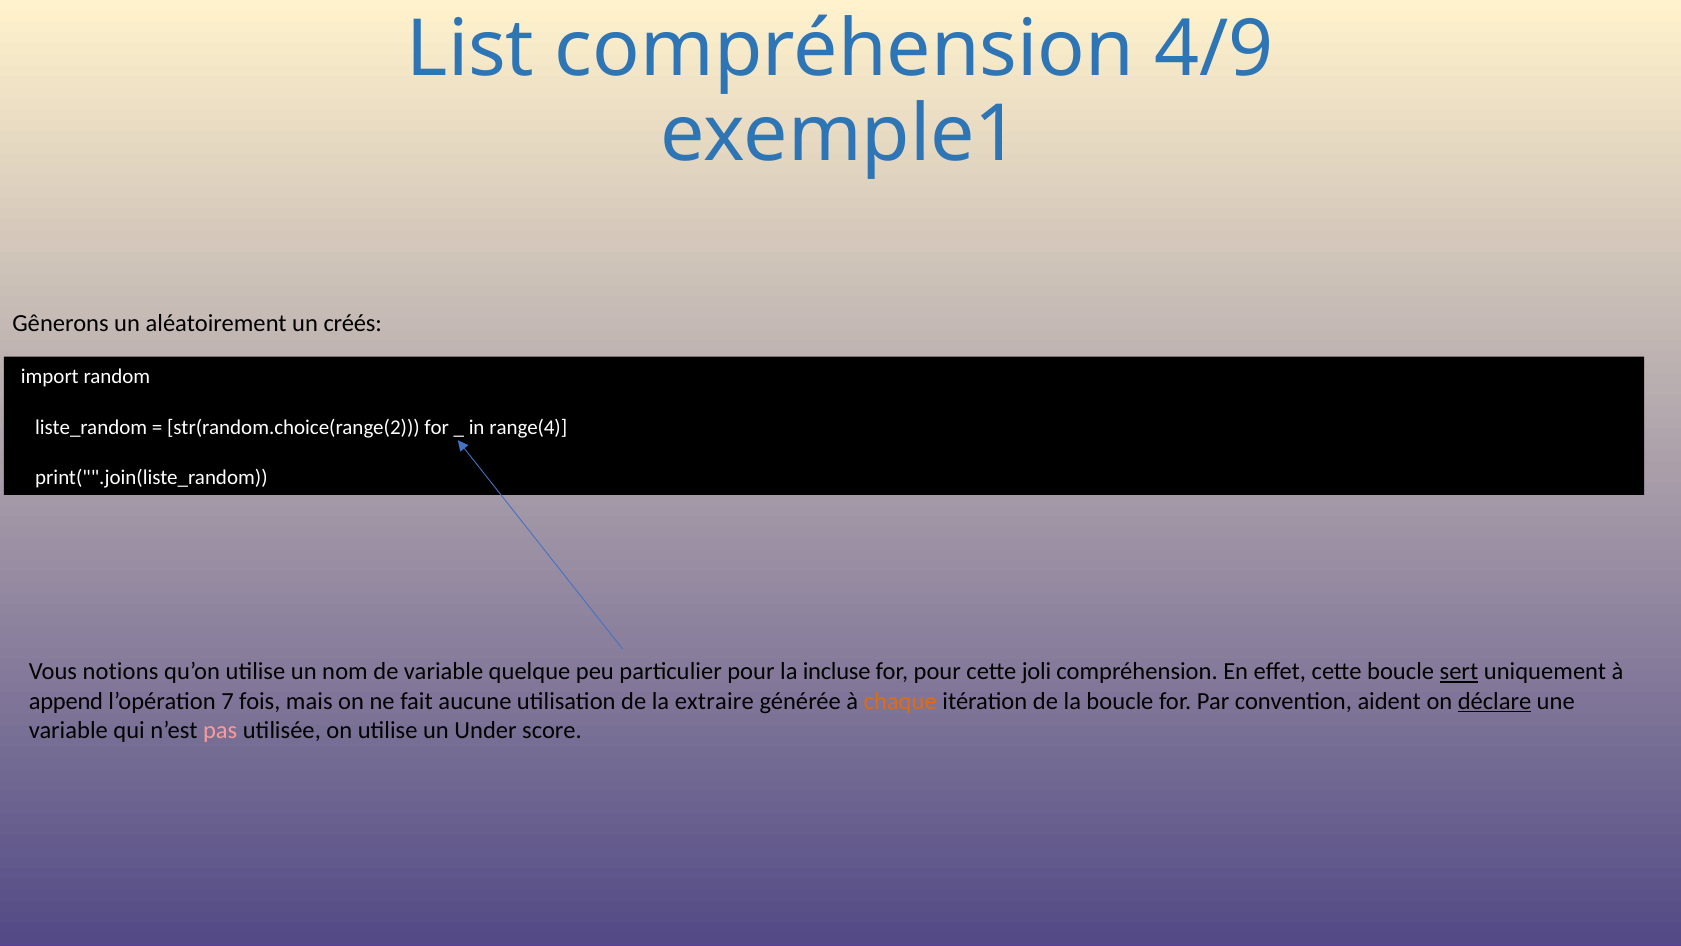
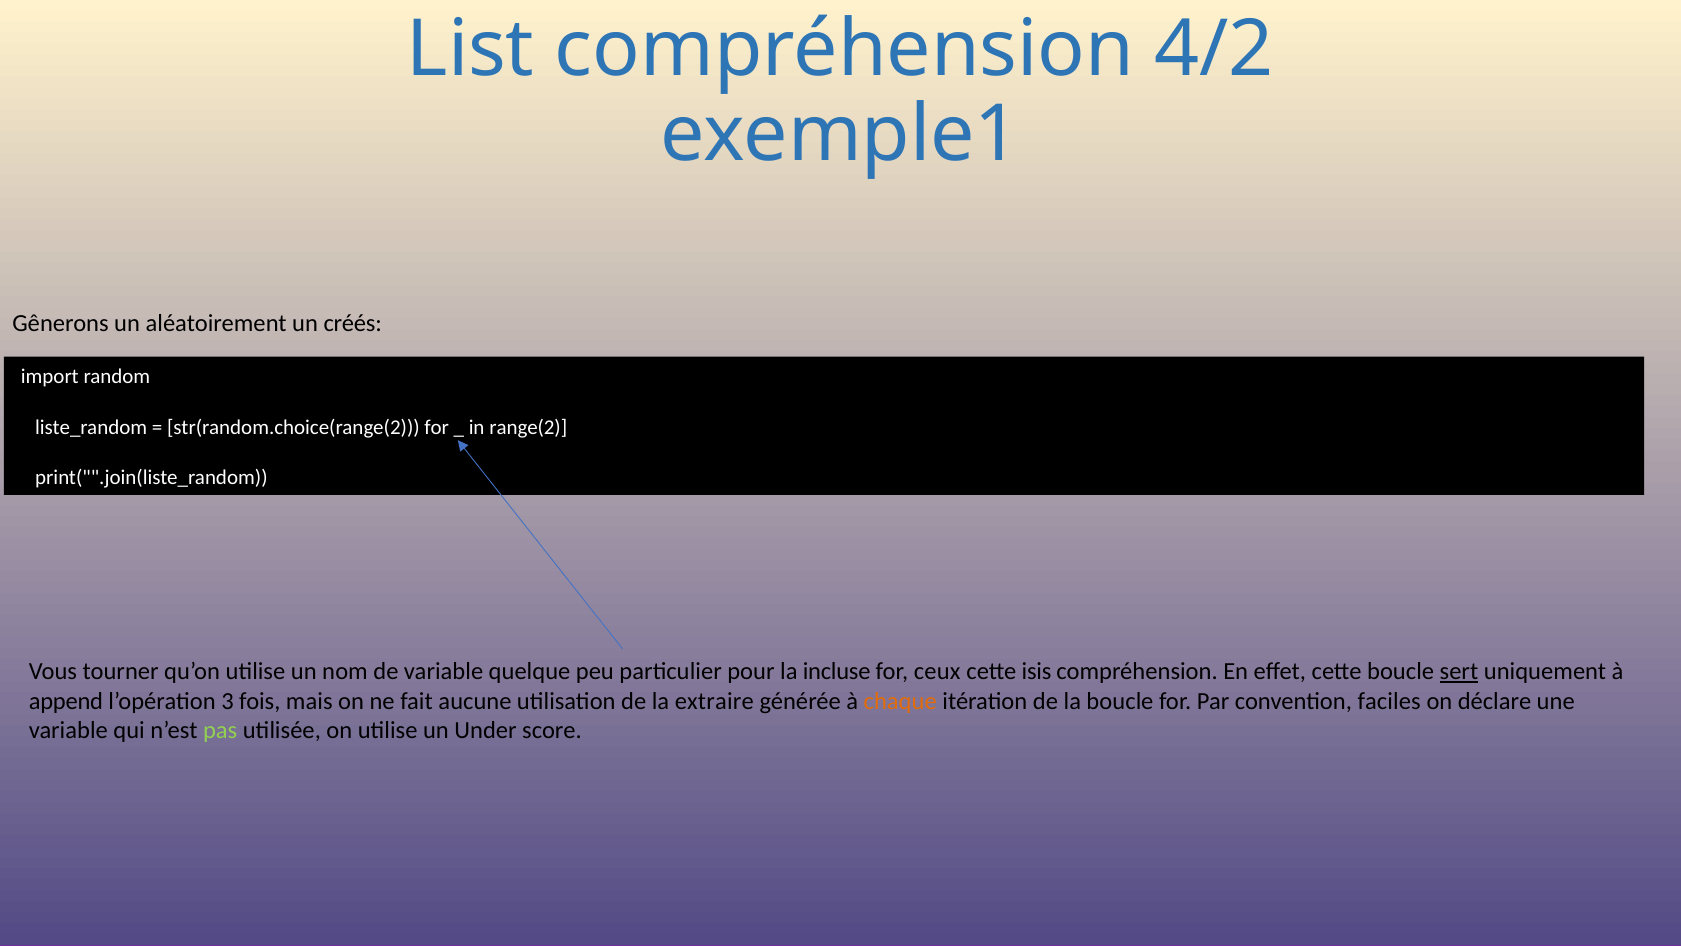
4/9: 4/9 -> 4/2 (1214, 49)
range(4: range(4 -> range(2 (528, 427)
notions: notions -> tourner (121, 671)
for pour: pour -> ceux (937, 671)
joli: joli -> isis (1037, 671)
7: 7 -> 3 (227, 701)
aident: aident -> faciles (1389, 701)
déclare underline: present -> none (1495, 701)
pas colour: pink -> light green (220, 730)
